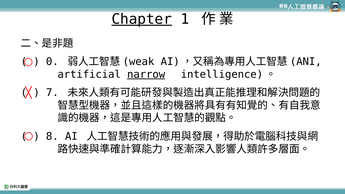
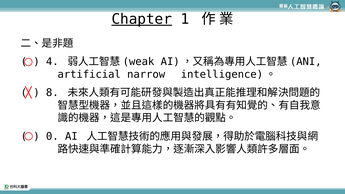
0: 0 -> 4 (52, 62)
narrow underline: present -> none (146, 74)
7: 7 -> 8 (52, 93)
8: 8 -> 0 (52, 136)
